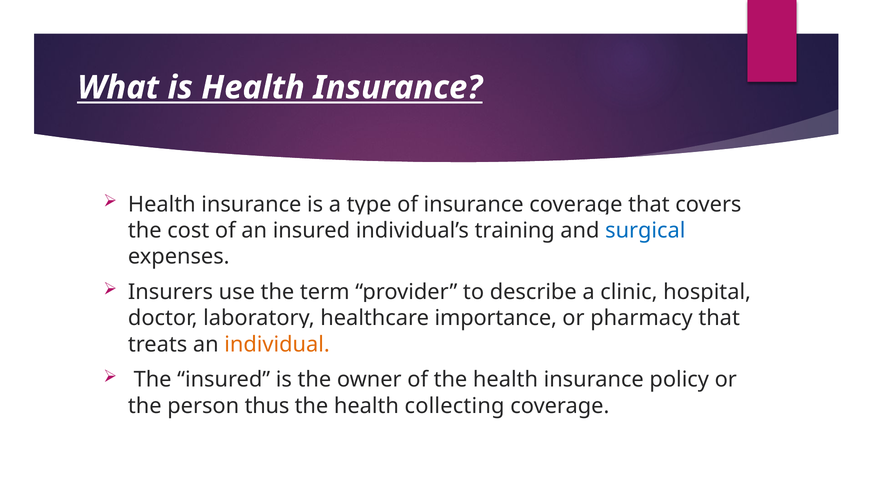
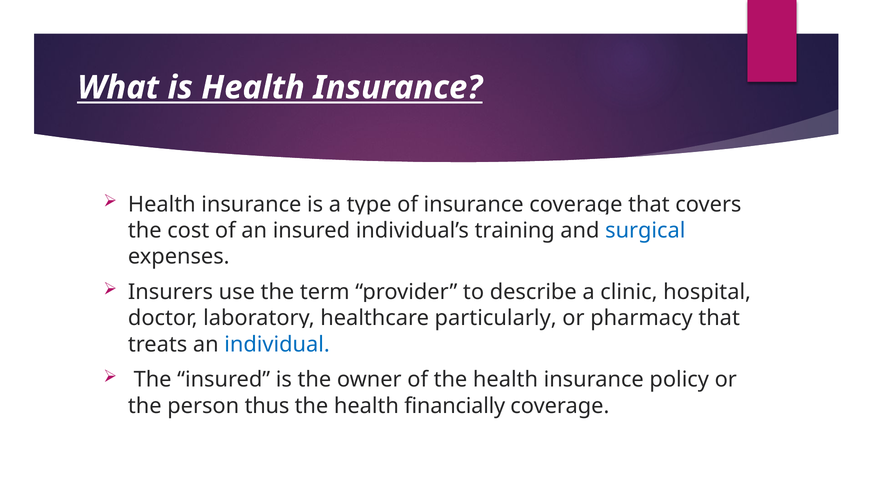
importance: importance -> particularly (496, 318)
individual colour: orange -> blue (277, 344)
collecting: collecting -> financially (455, 406)
